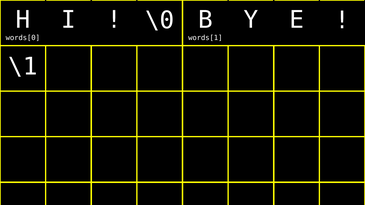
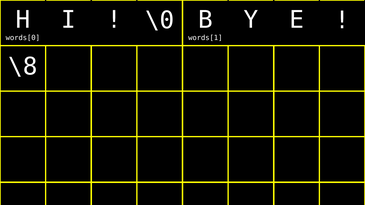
\1: \1 -> \8 (23, 67)
